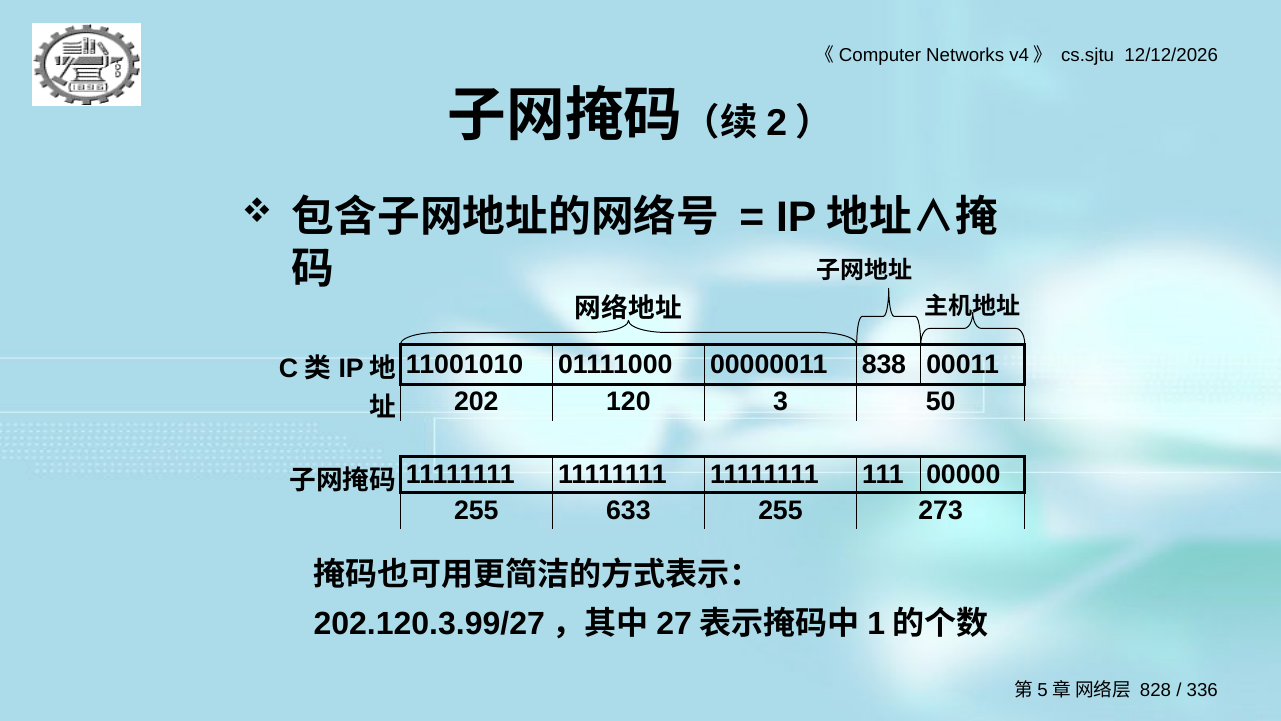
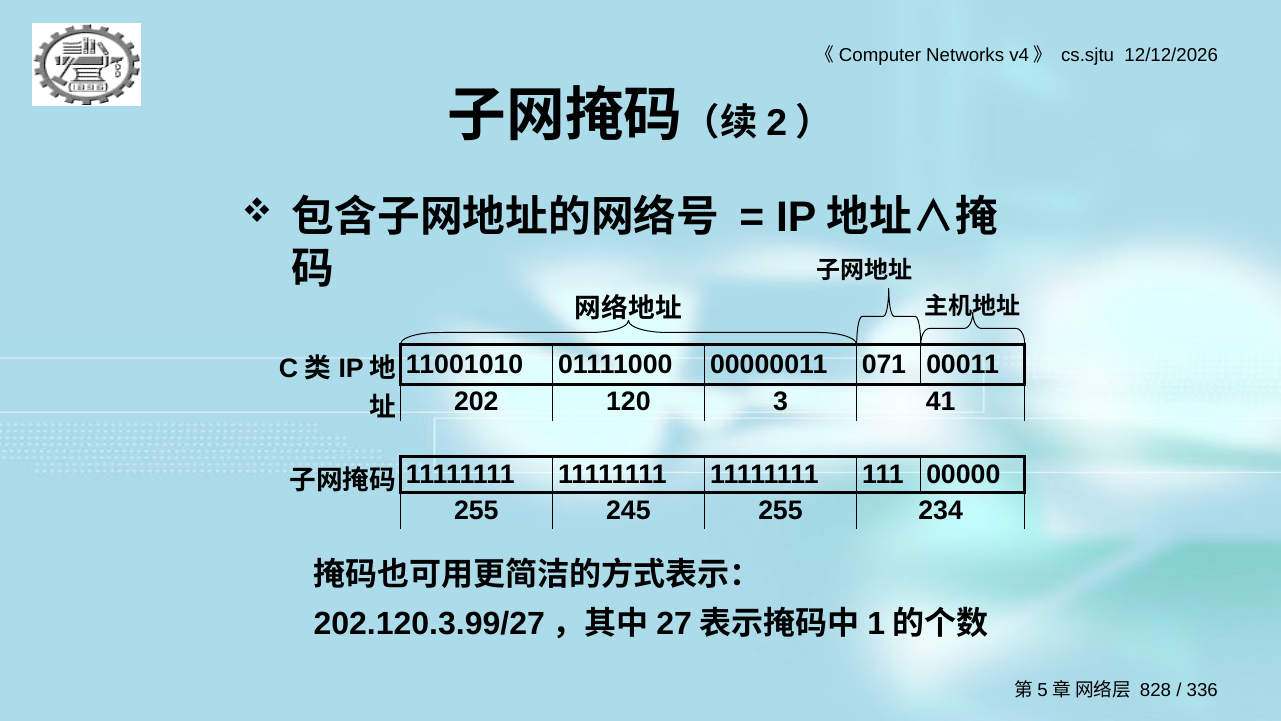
838: 838 -> 071 (884, 365)
50: 50 -> 41 (941, 402)
633: 633 -> 245 (628, 511)
273: 273 -> 234 (941, 511)
